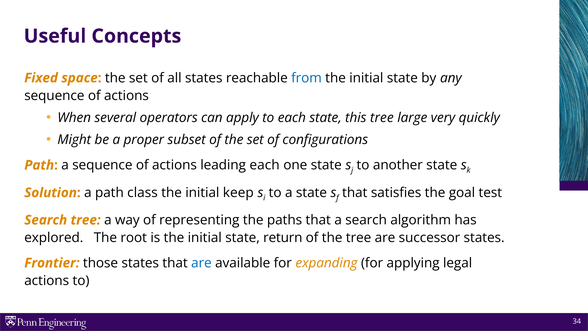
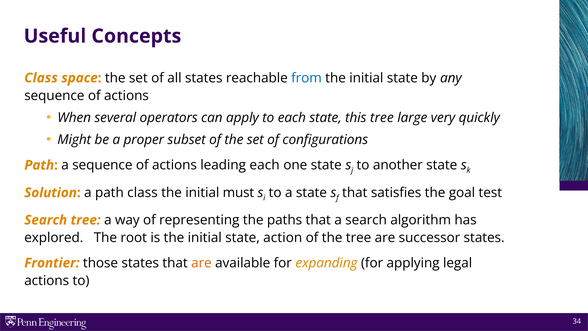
Fixed: Fixed -> Class (41, 78)
keep: keep -> must (238, 193)
return: return -> action (283, 238)
are colour: blue -> orange (201, 263)
